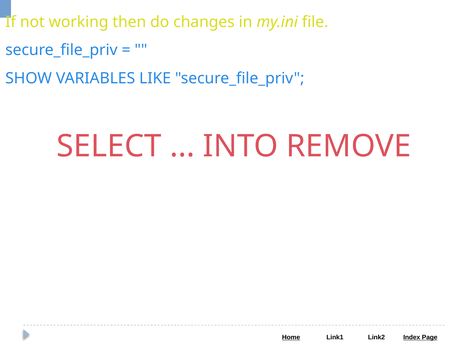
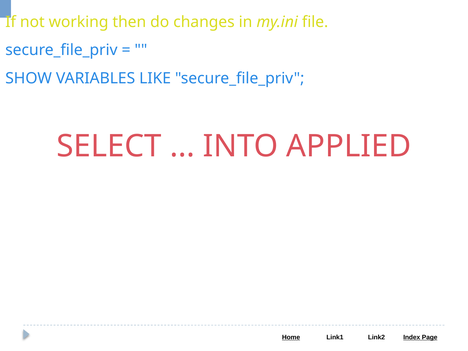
REMOVE: REMOVE -> APPLIED (349, 146)
